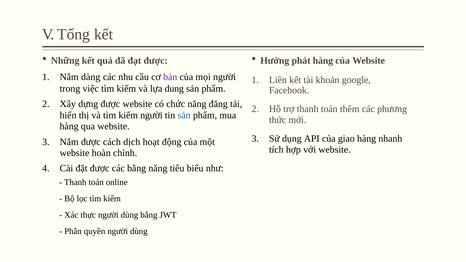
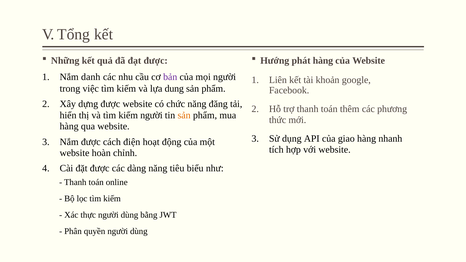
dàng: dàng -> danh (91, 77)
sản colour: blue -> orange (184, 115)
dịch: dịch -> điện (132, 142)
các bằng: bằng -> dàng (137, 169)
